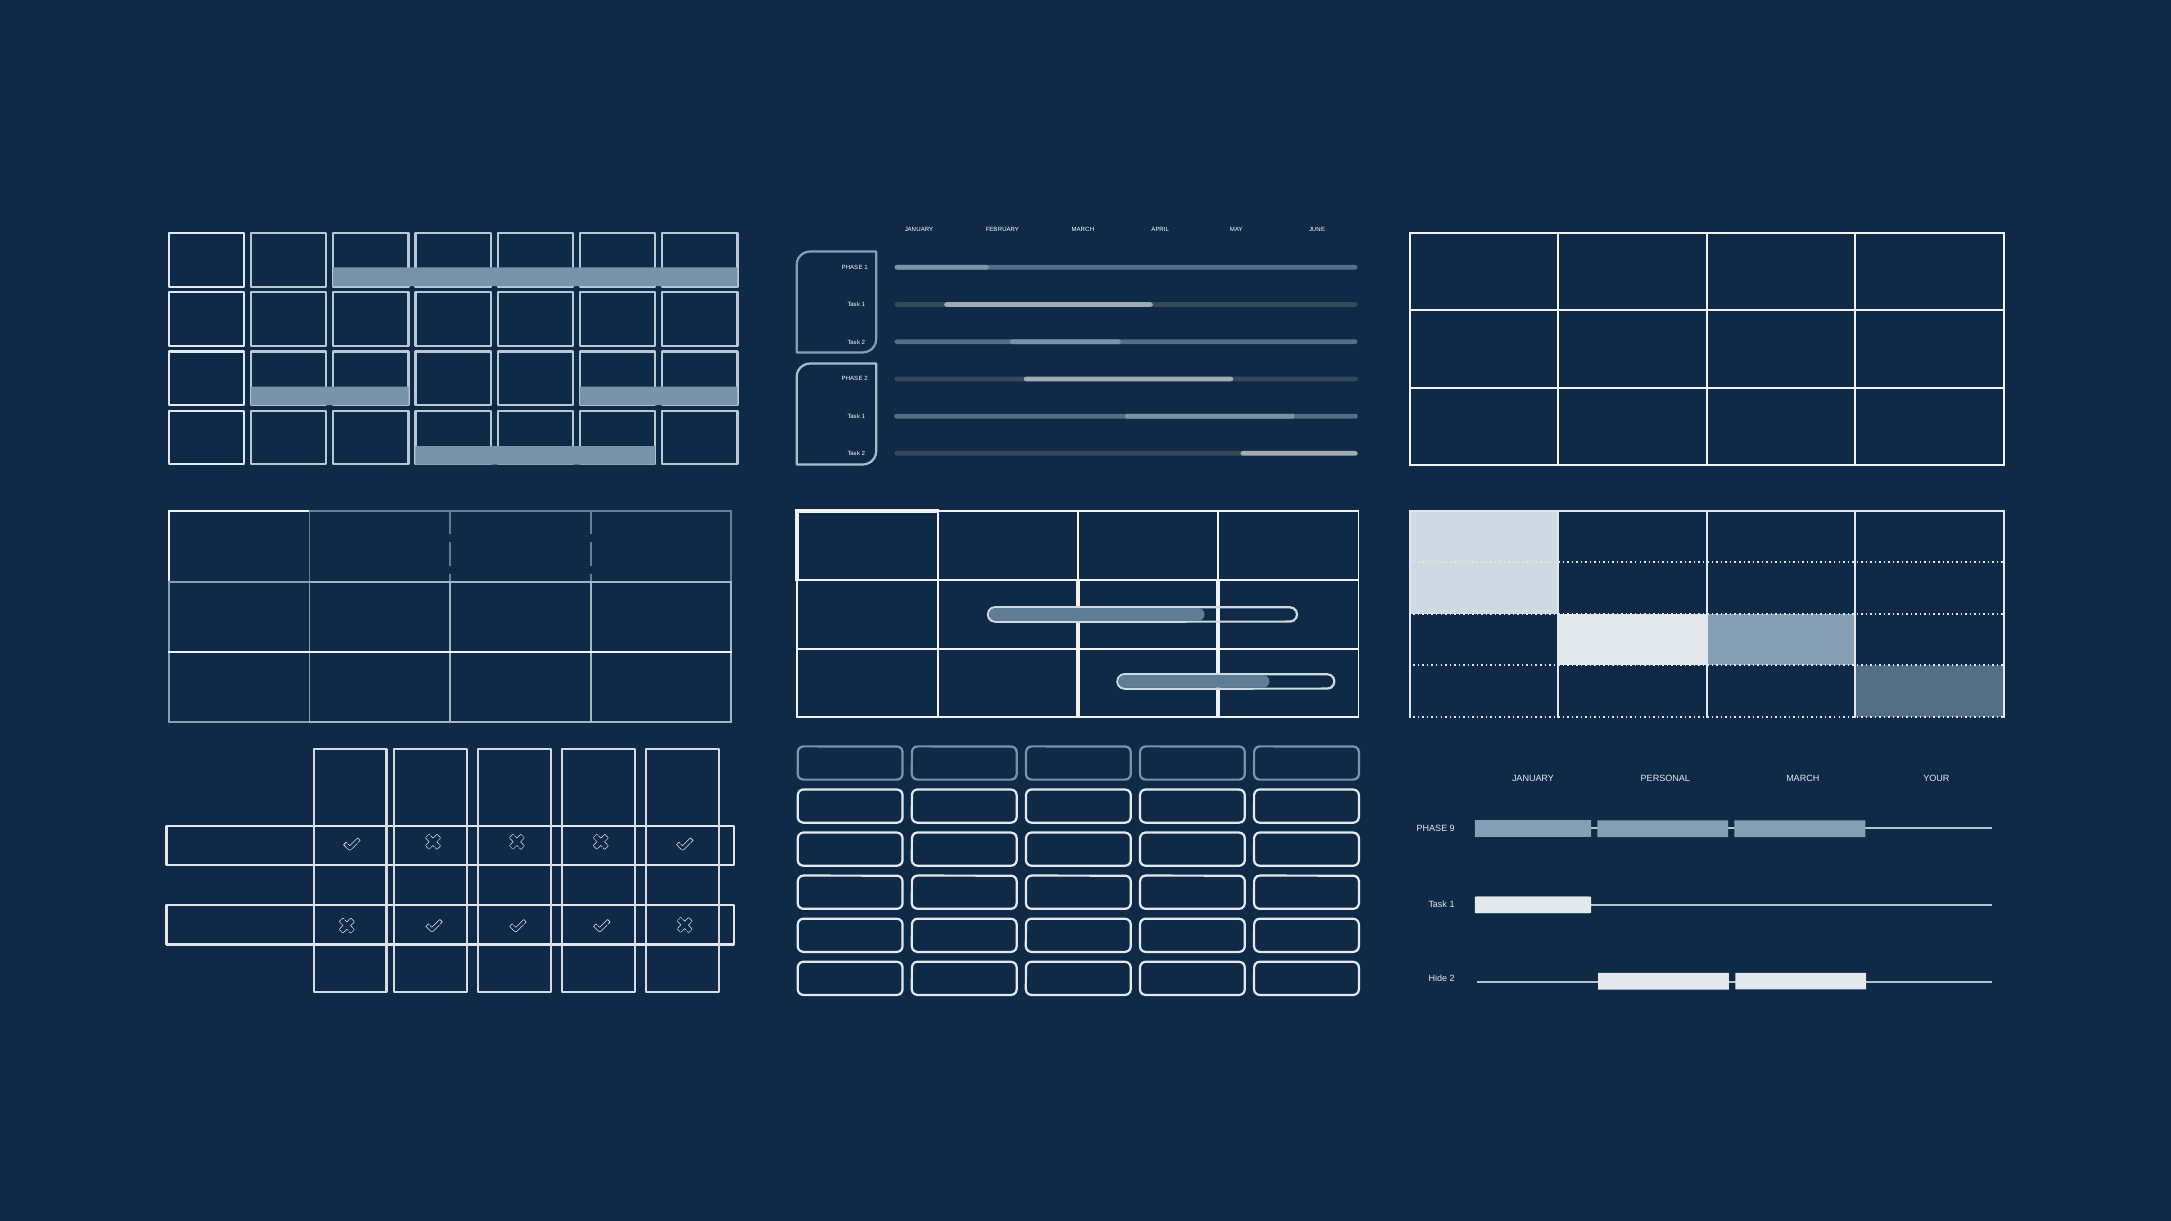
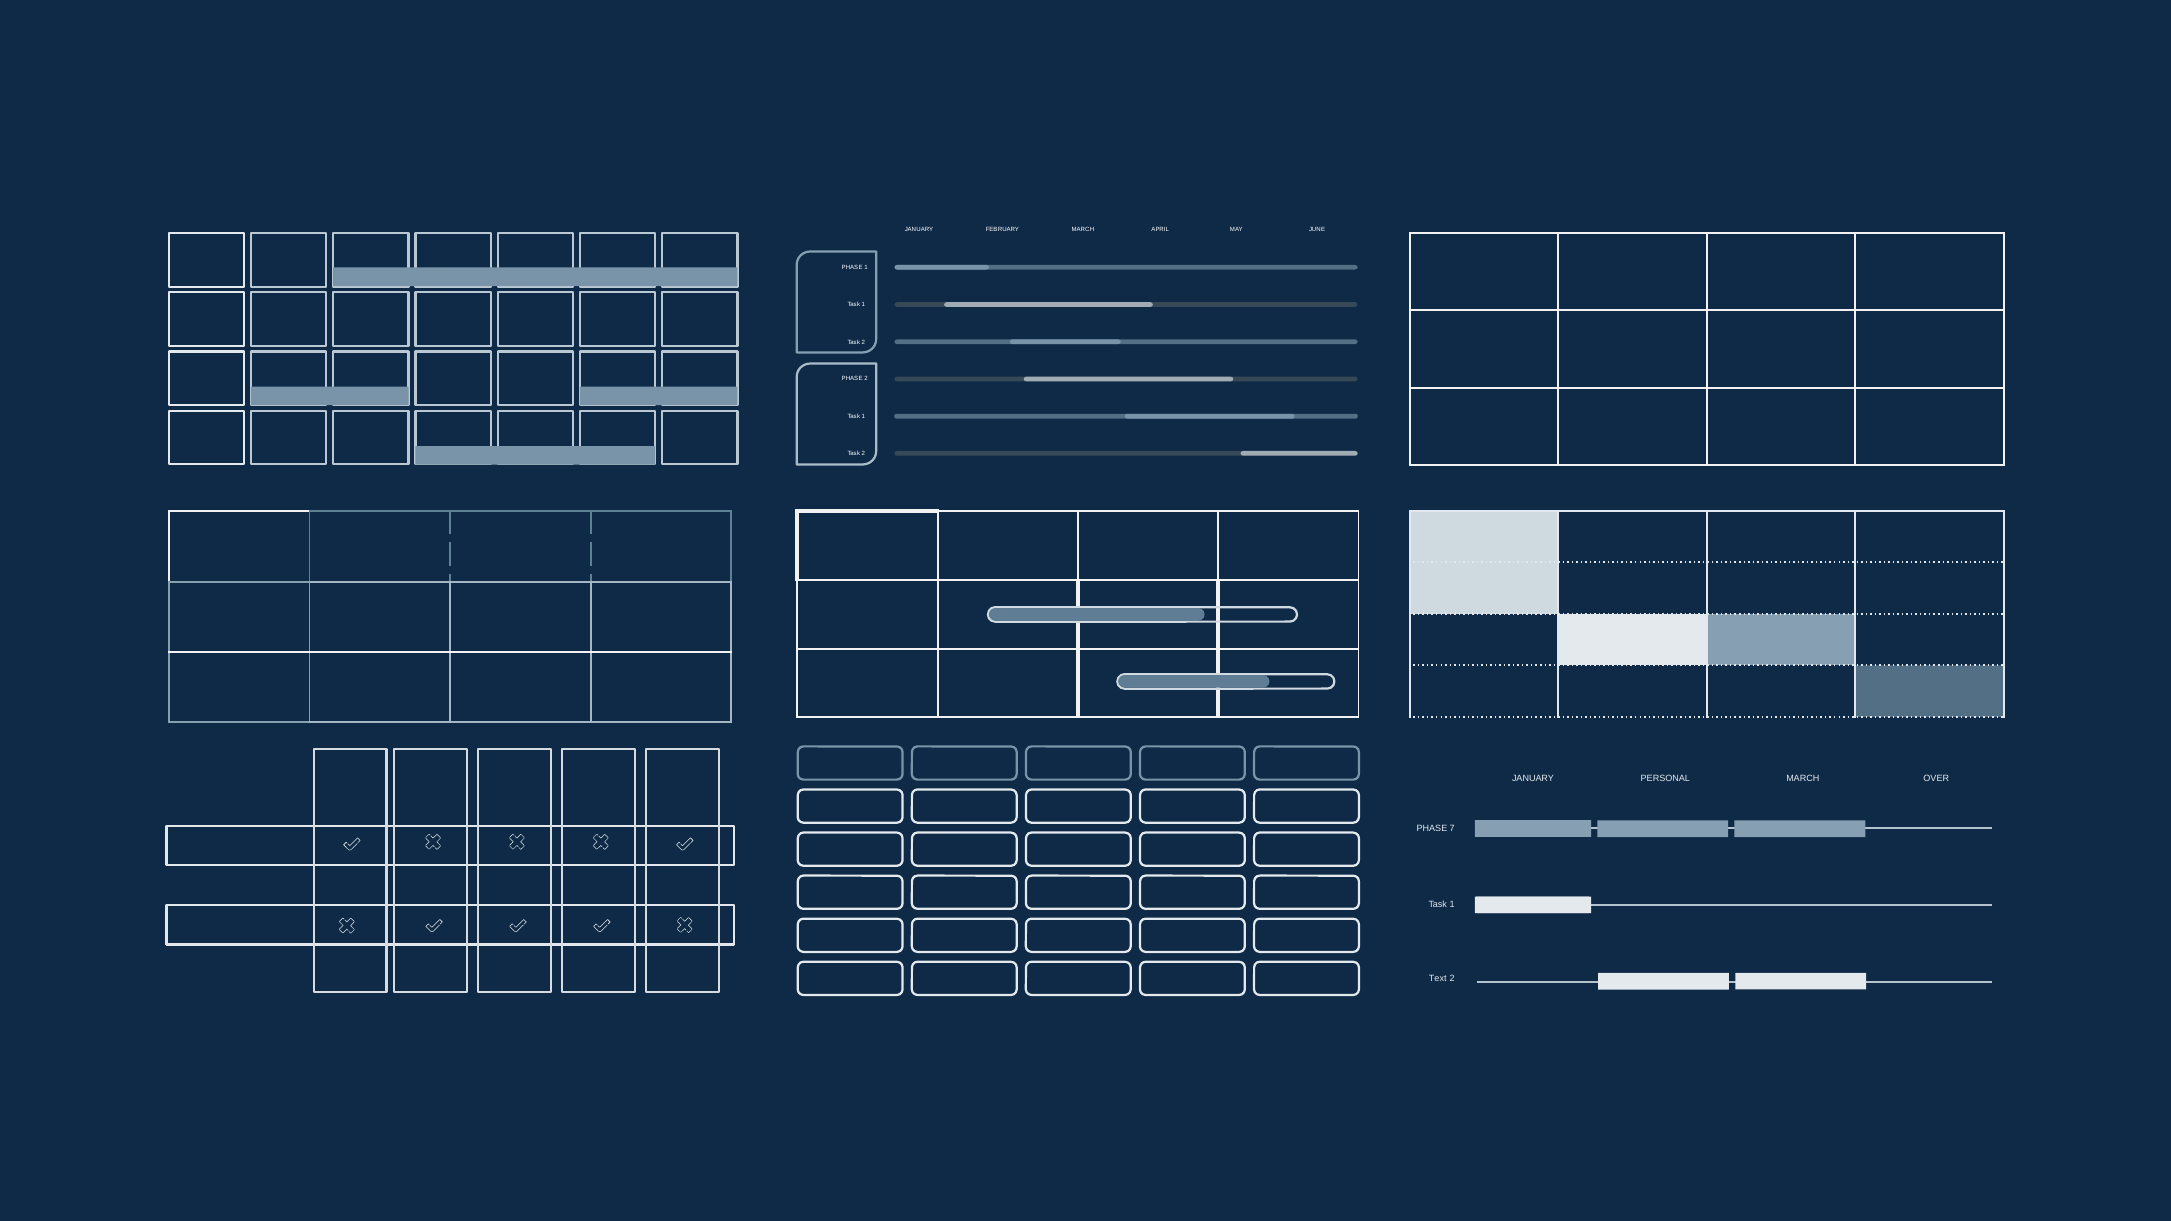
YOUR: YOUR -> OVER (1936, 779)
9: 9 -> 7 (1452, 829)
Hide: Hide -> Text (1438, 979)
